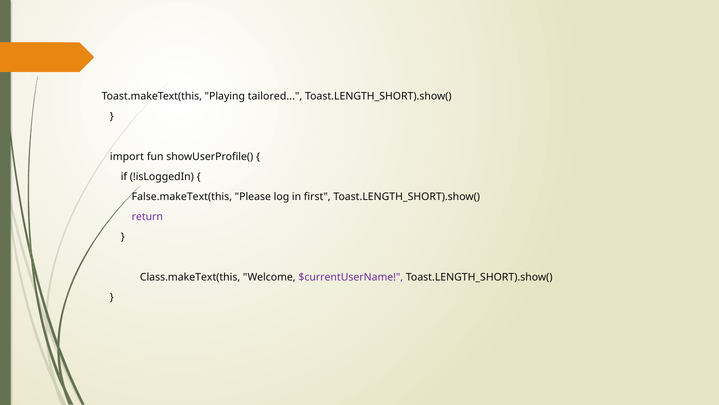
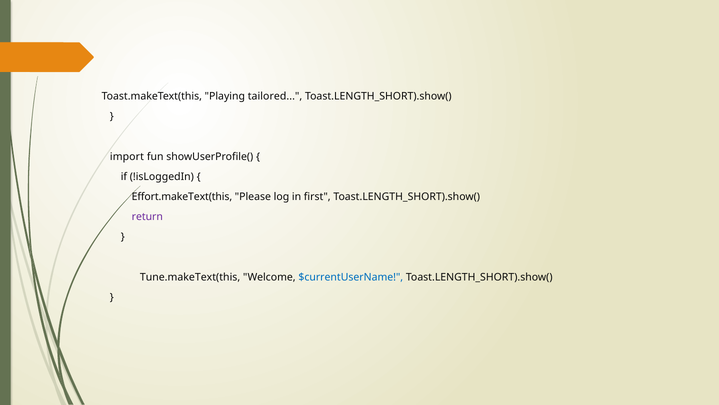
False.makeText(this: False.makeText(this -> Effort.makeText(this (182, 197)
Class.makeText(this: Class.makeText(this -> Tune.makeText(this (190, 277)
$currentUserName colour: purple -> blue (351, 277)
